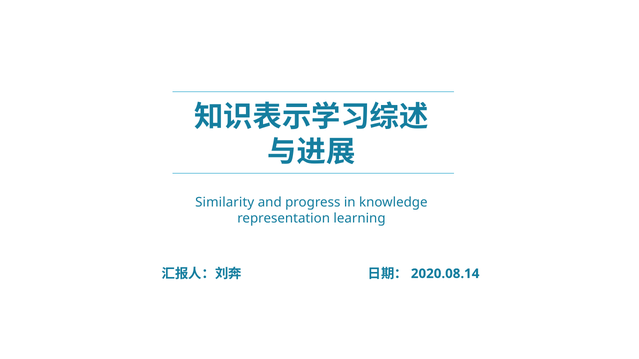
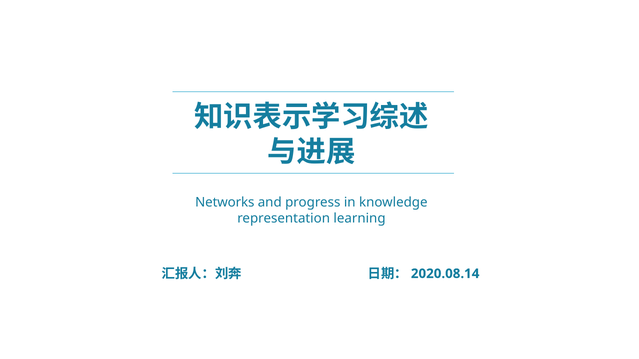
Similarity: Similarity -> Networks (225, 203)
